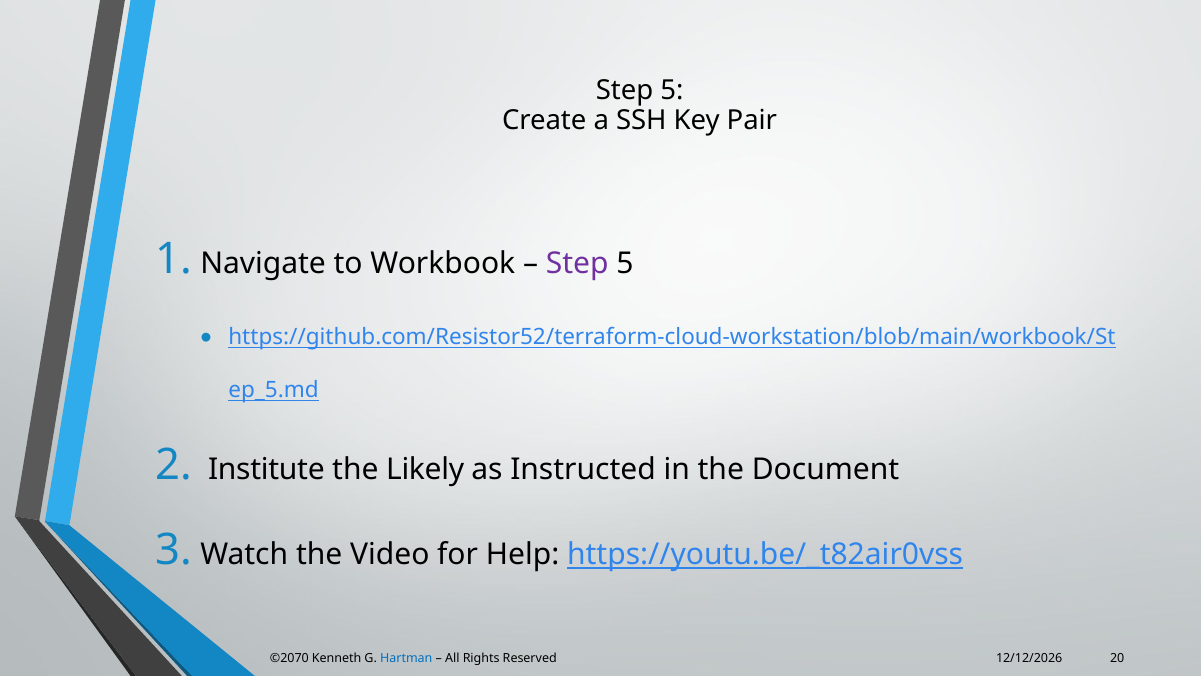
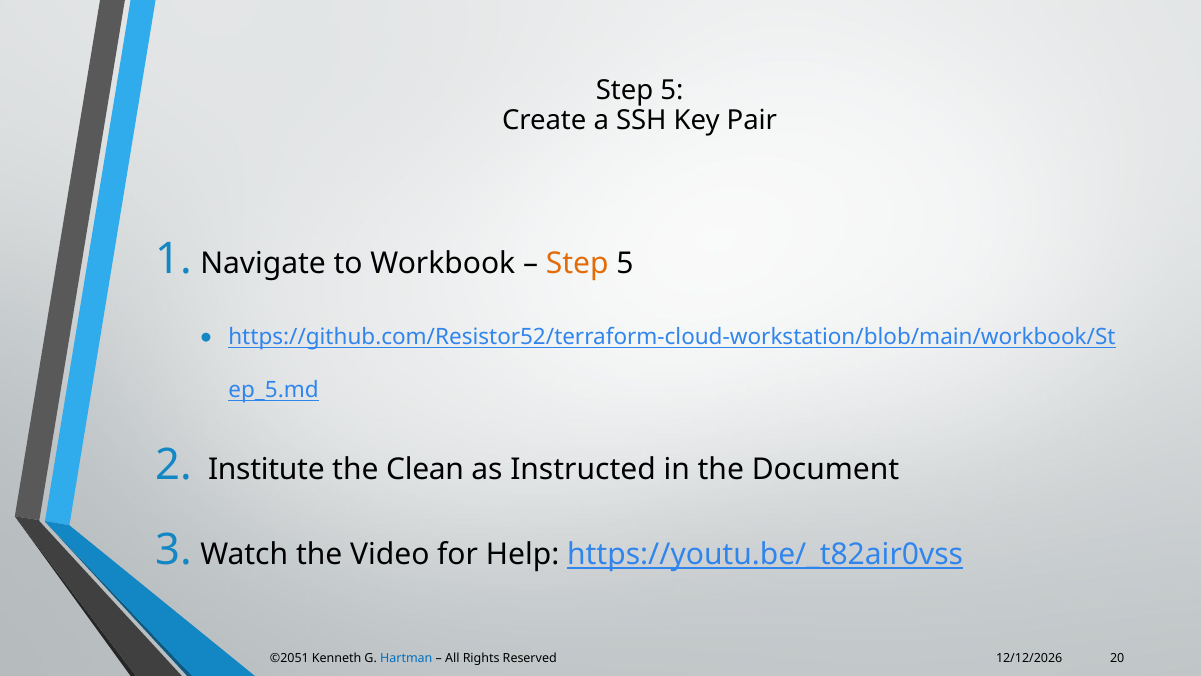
Step colour: purple -> orange (577, 263)
Likely: Likely -> Clean (425, 469)
©2070: ©2070 -> ©2051 (289, 658)
